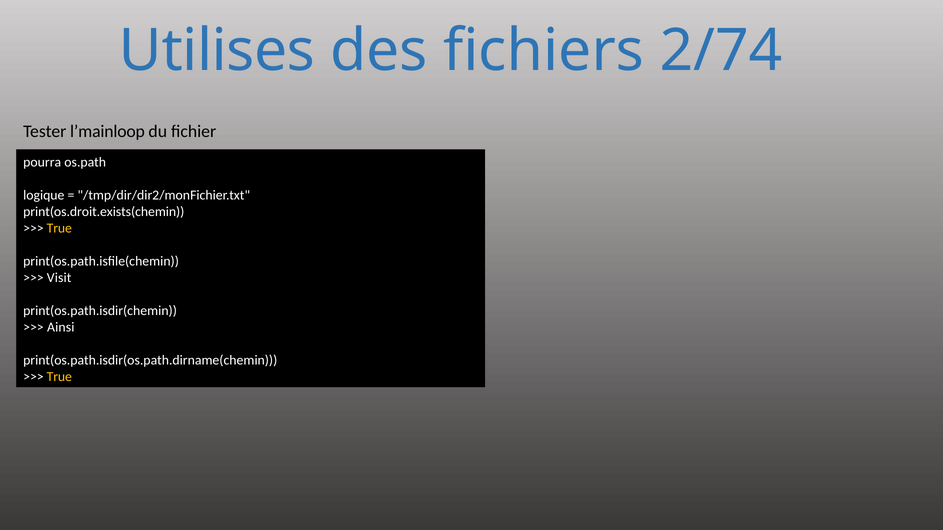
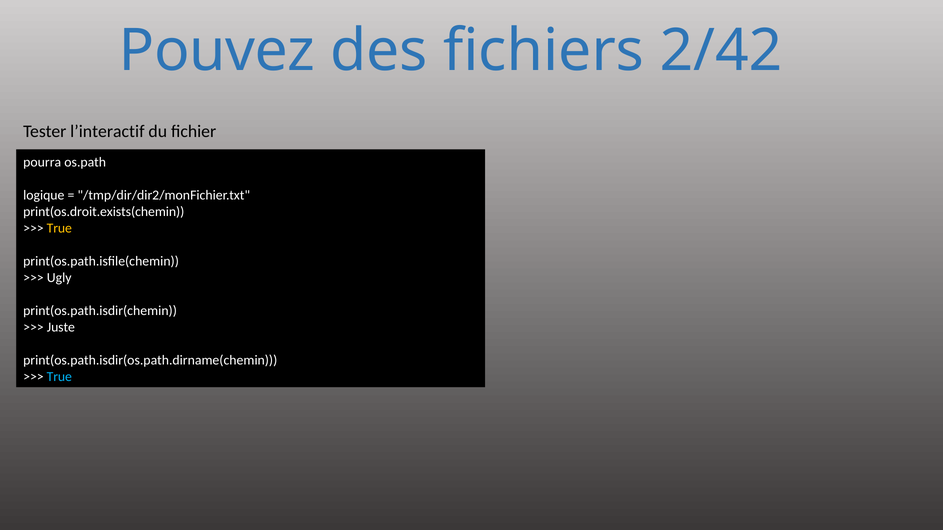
Utilises: Utilises -> Pouvez (217, 51)
2/74: 2/74 -> 2/42 (721, 51)
l’mainloop: l’mainloop -> l’interactif (107, 132)
Visit: Visit -> Ugly (59, 278)
Ainsi: Ainsi -> Juste (61, 327)
True colour: yellow -> light blue (59, 377)
